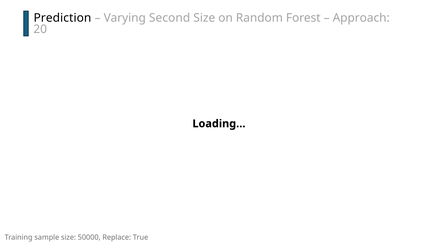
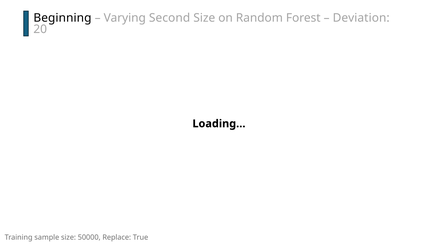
Prediction: Prediction -> Beginning (62, 18)
Approach: Approach -> Deviation (361, 18)
